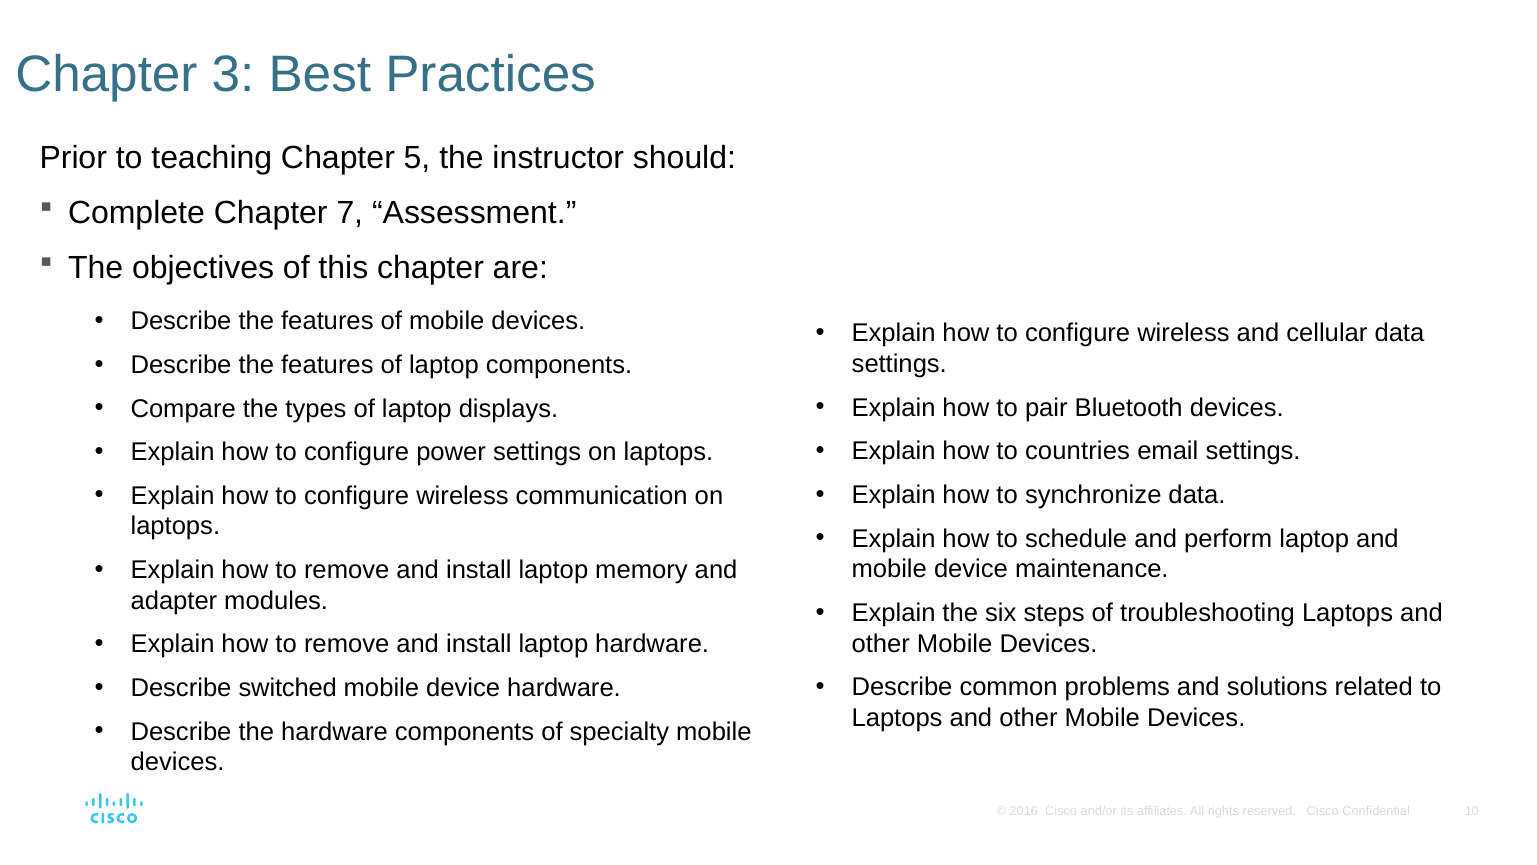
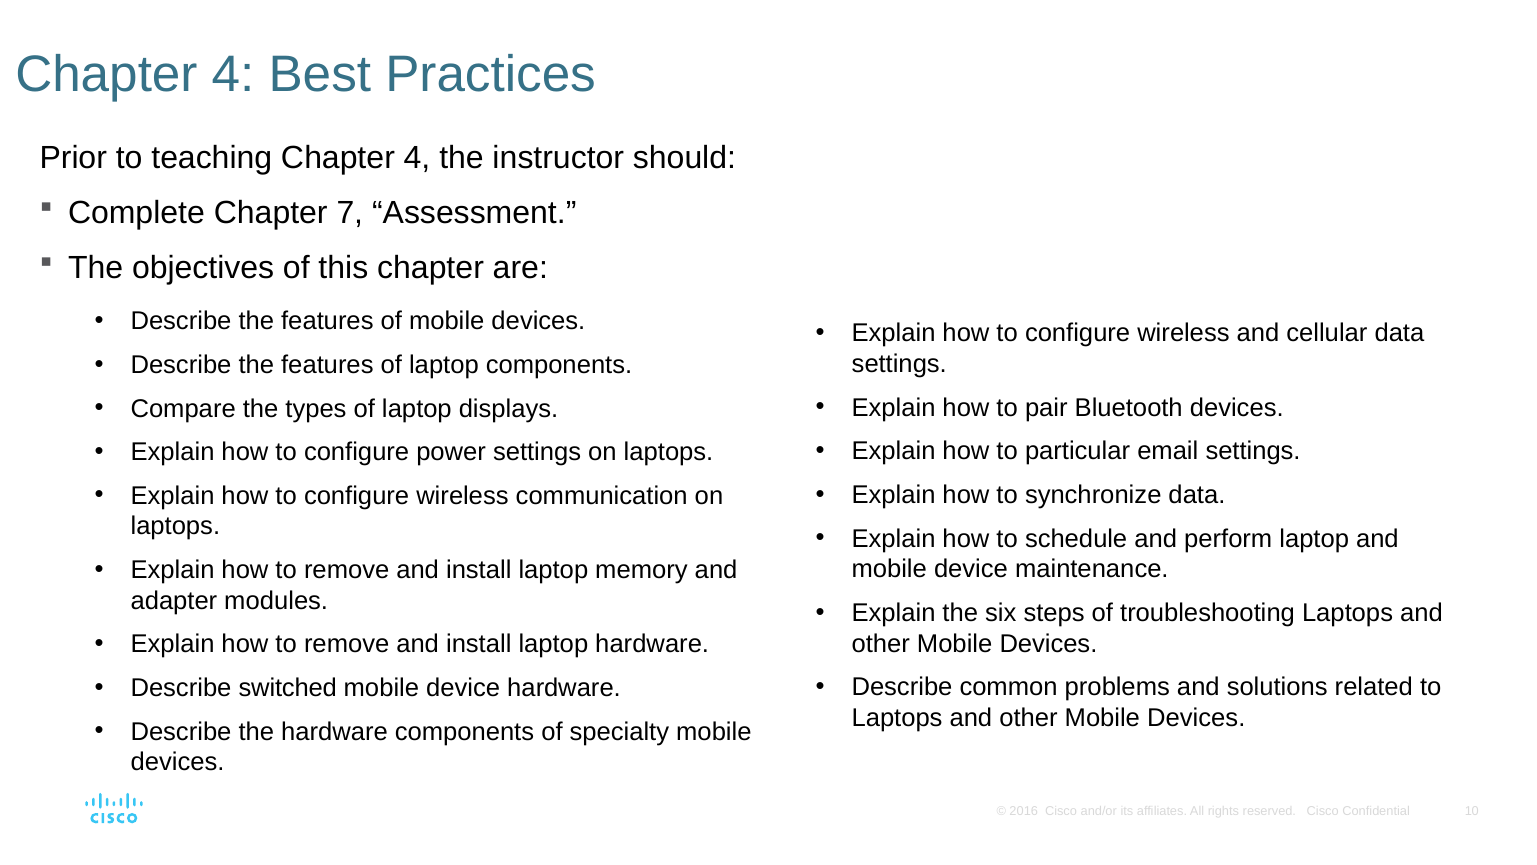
3: 3 -> 4 (233, 74)
teaching Chapter 5: 5 -> 4 (417, 158)
countries: countries -> particular (1078, 451)
